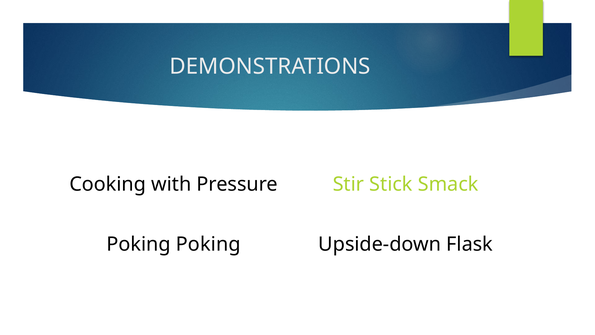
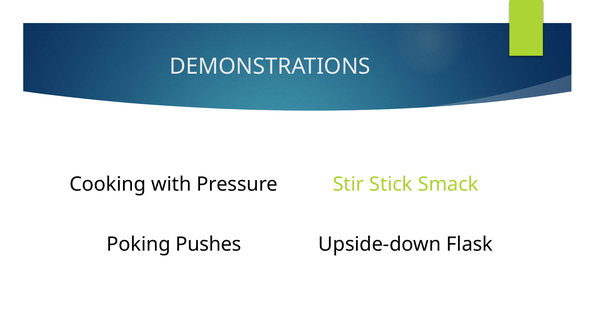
Poking Poking: Poking -> Pushes (208, 244)
